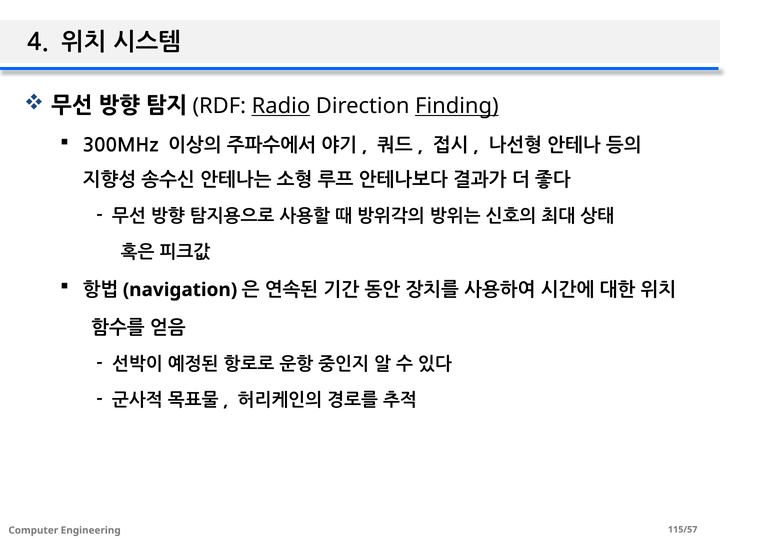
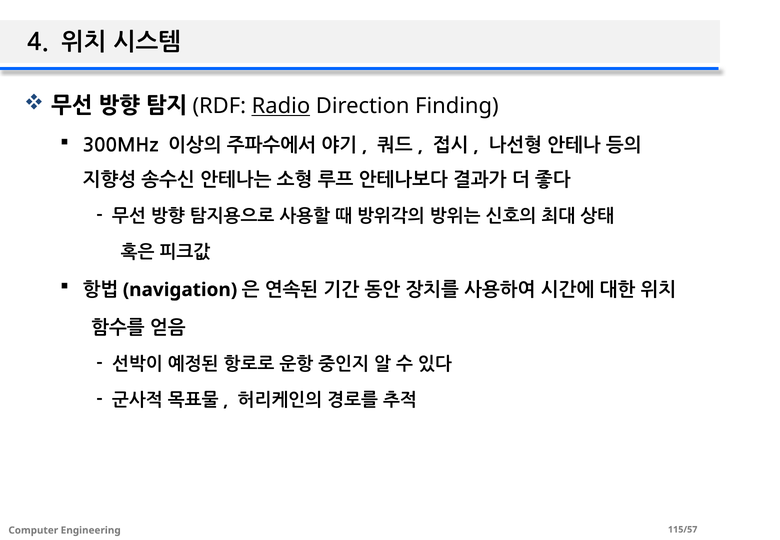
Finding underline: present -> none (457, 106)
